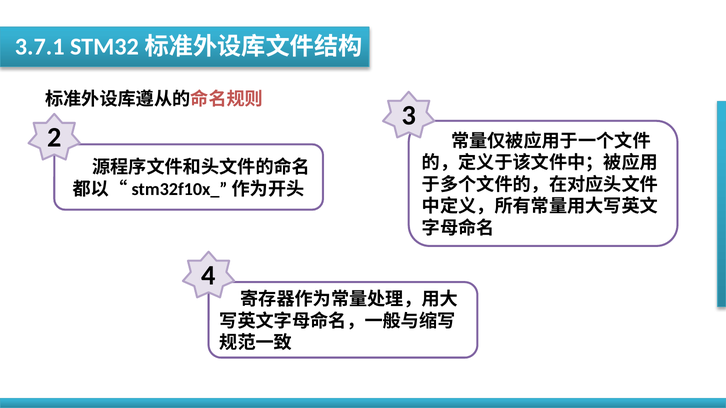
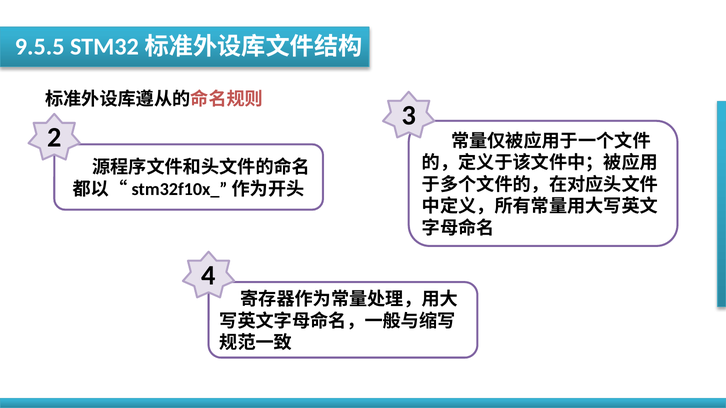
3.7.1: 3.7.1 -> 9.5.5 (40, 47)
